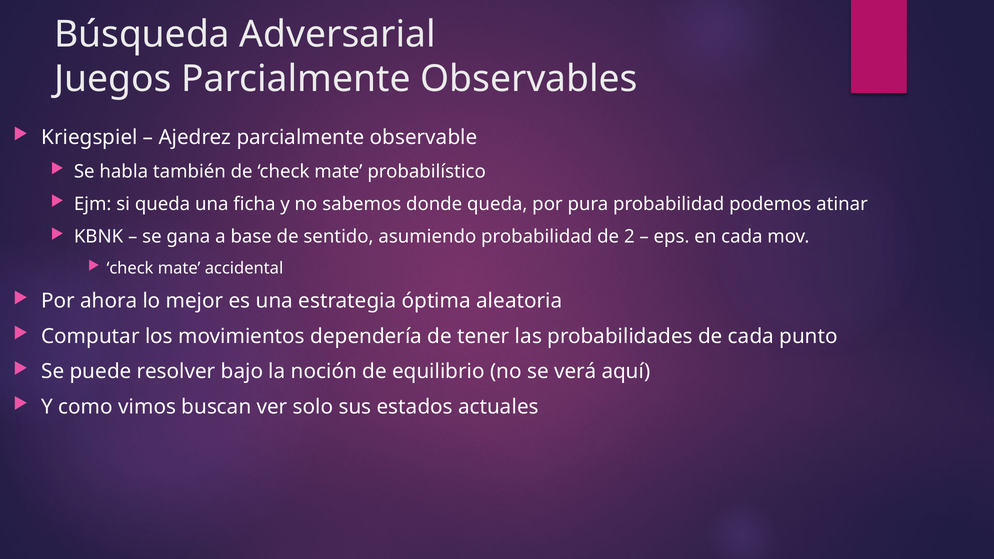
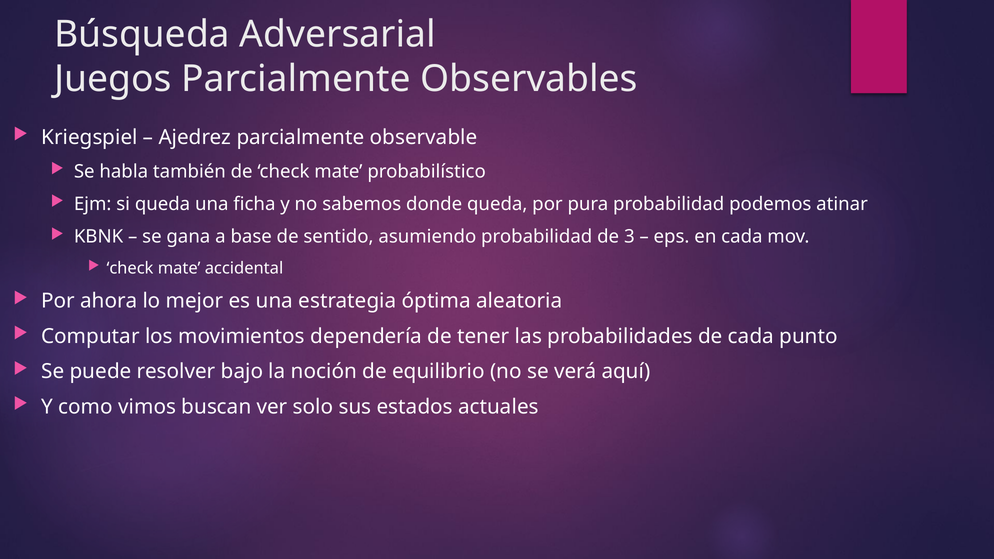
2: 2 -> 3 (629, 237)
